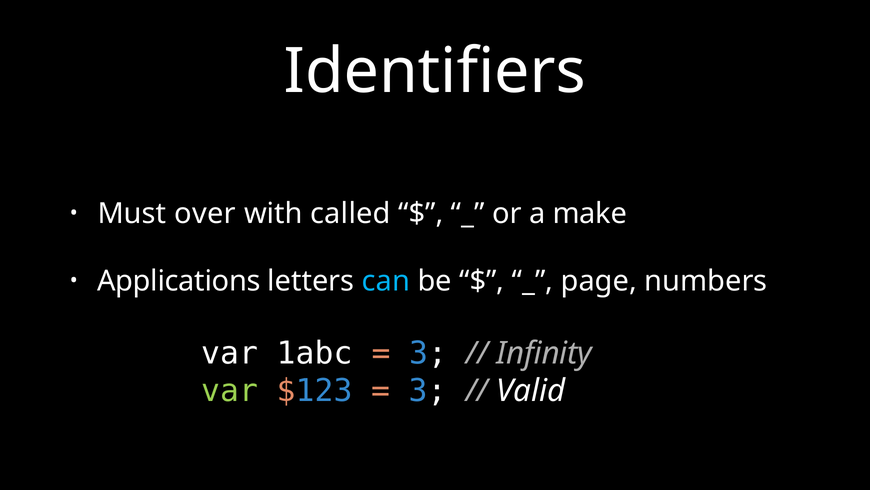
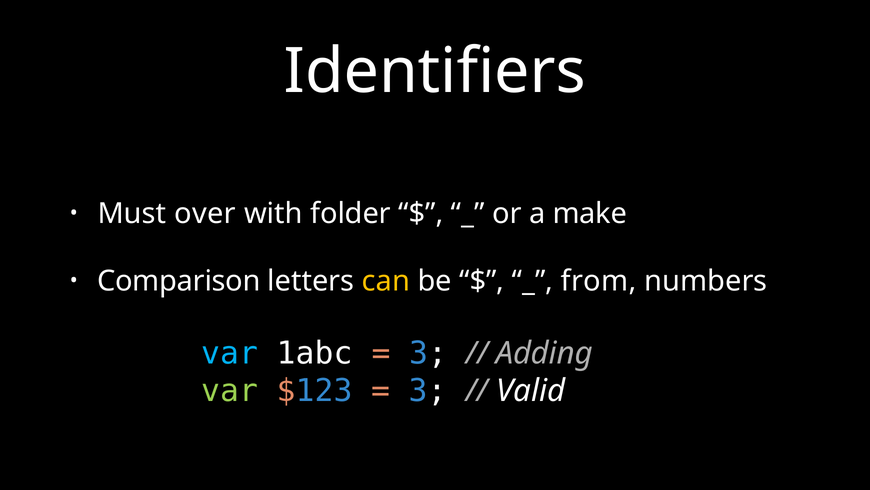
called: called -> folder (351, 214)
Applications: Applications -> Comparison (179, 281)
can colour: light blue -> yellow (386, 281)
page: page -> from (599, 281)
var colour: white -> light blue (230, 353)
Infinity: Infinity -> Adding (544, 353)
